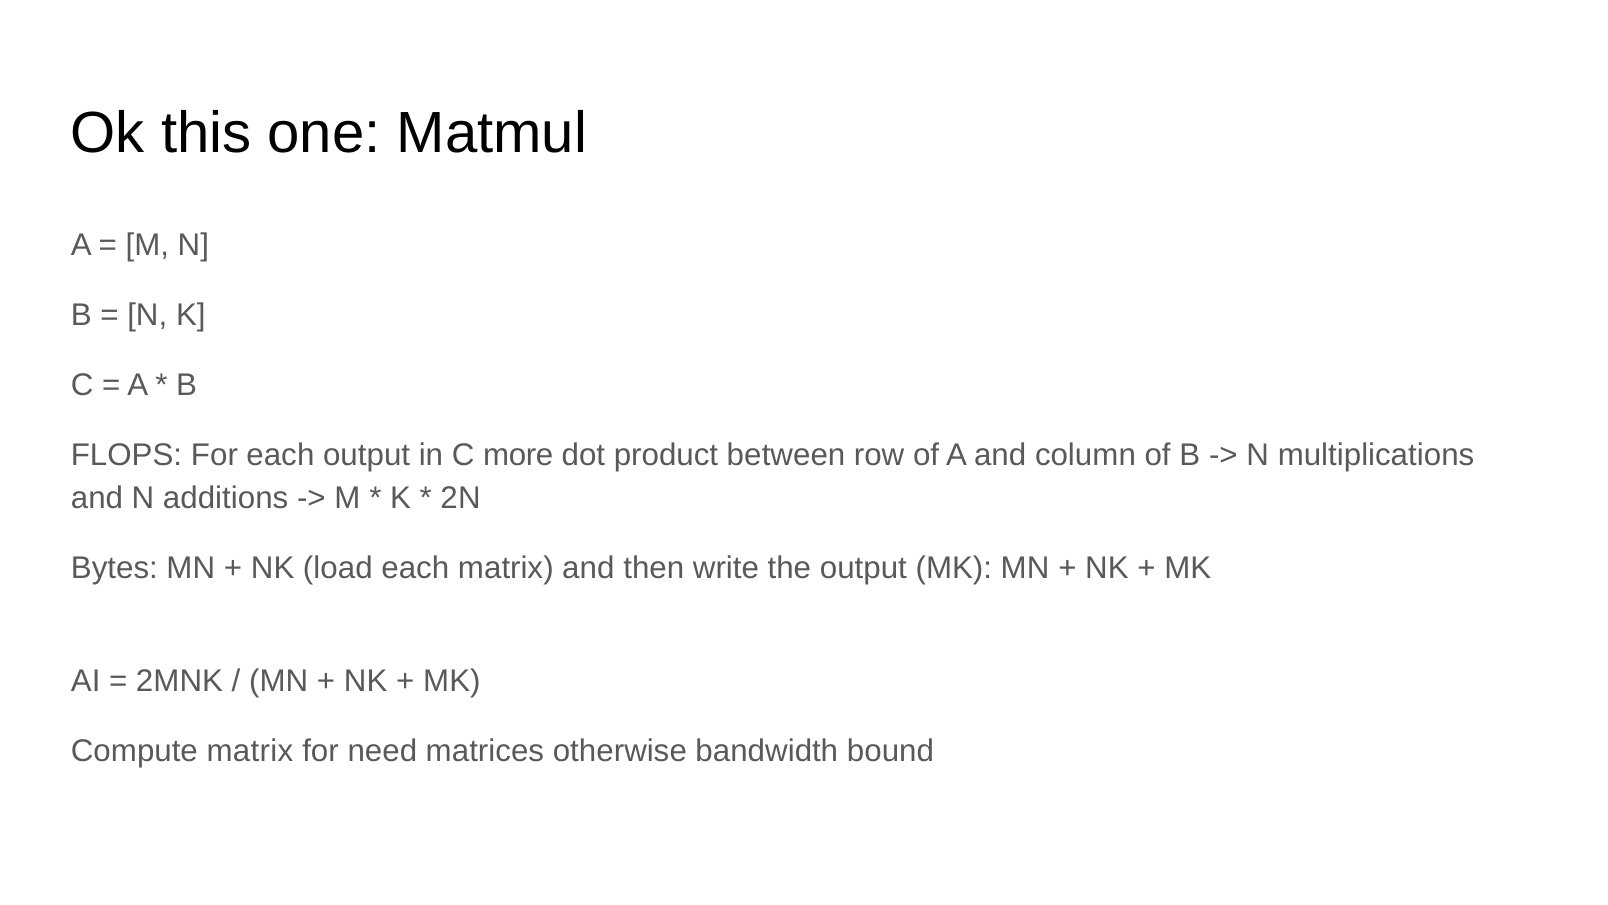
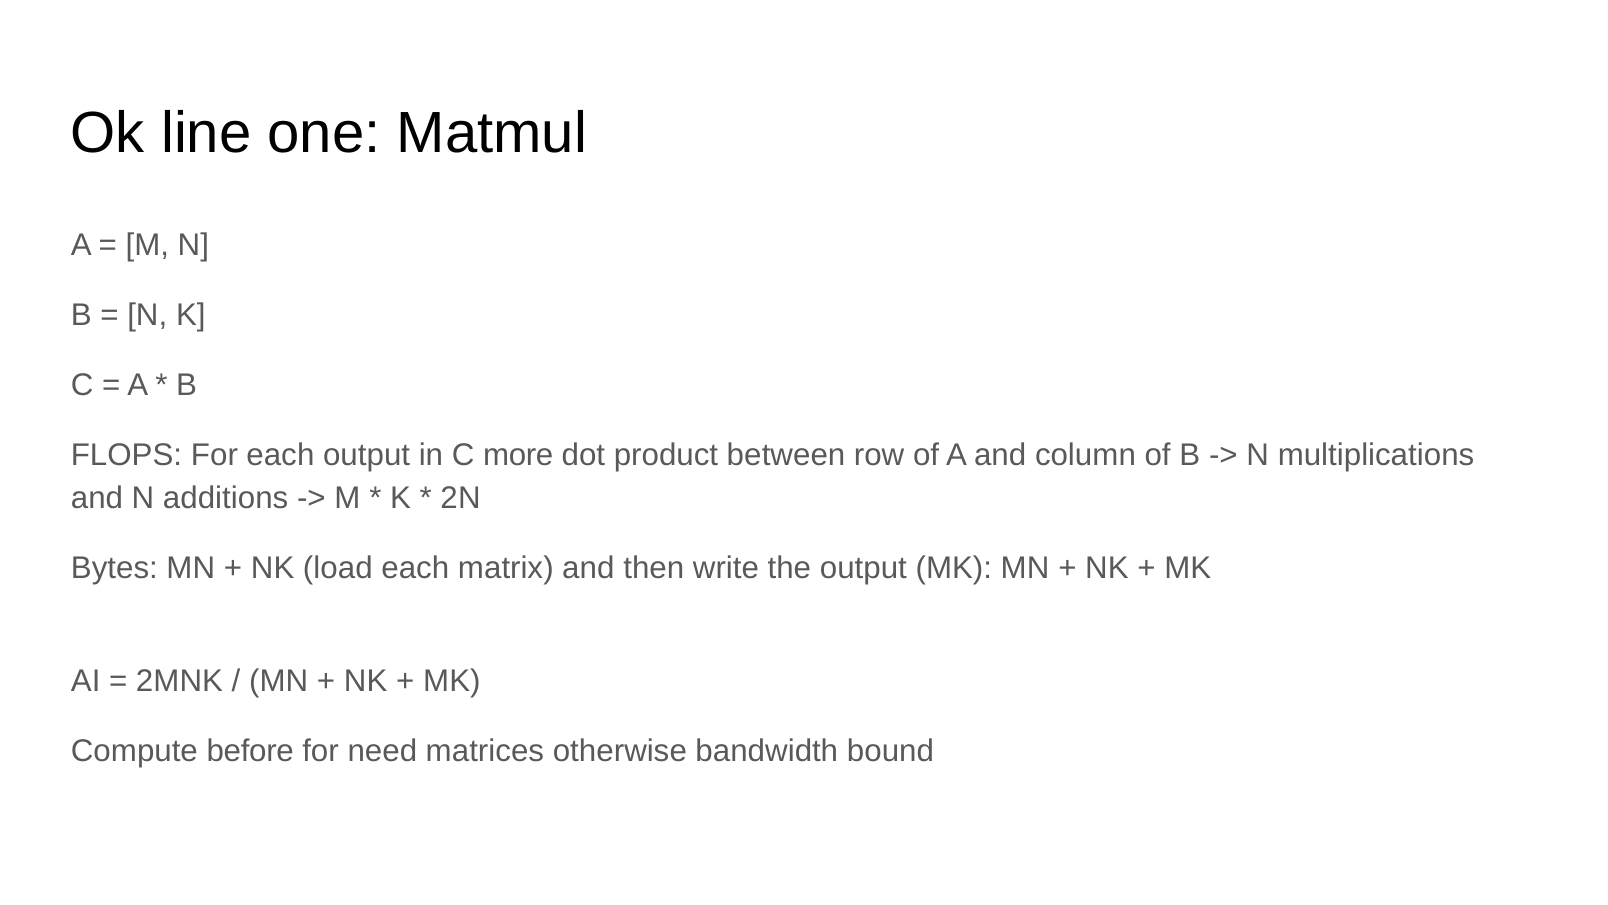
this: this -> line (206, 133)
Compute matrix: matrix -> before (250, 751)
